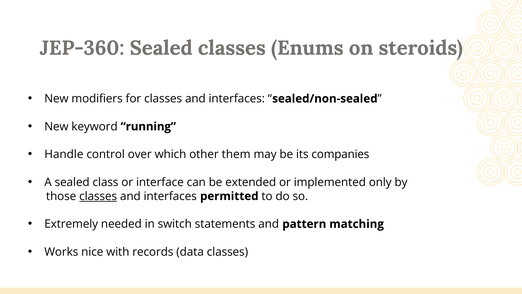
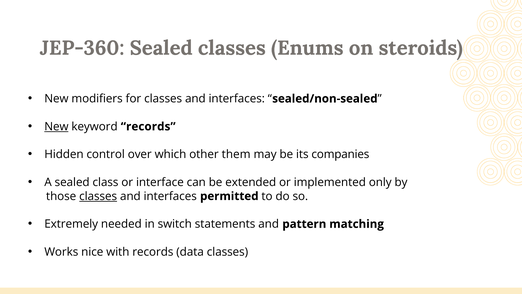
New underline: none -> present (56, 126)
keyword running: running -> records (148, 126)
Handle: Handle -> Hidden (64, 154)
